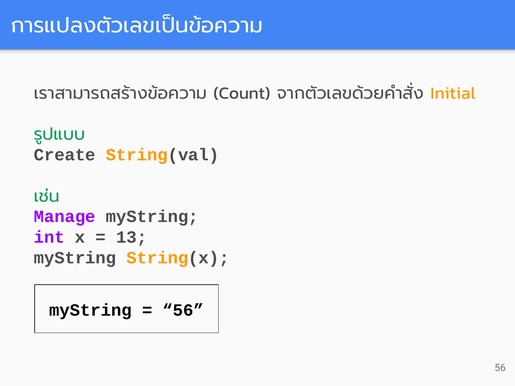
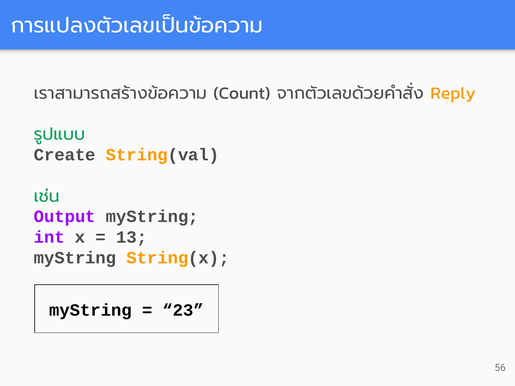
Initial: Initial -> Reply (453, 93)
Manage: Manage -> Output (65, 217)
56: 56 -> 23 (183, 310)
